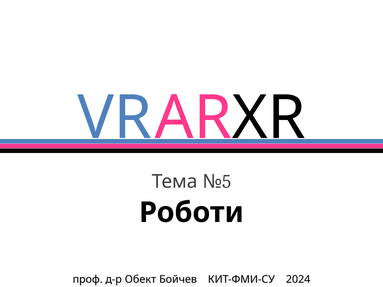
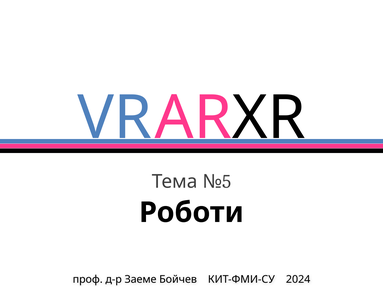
Обект: Обект -> Заеме (141, 280)
